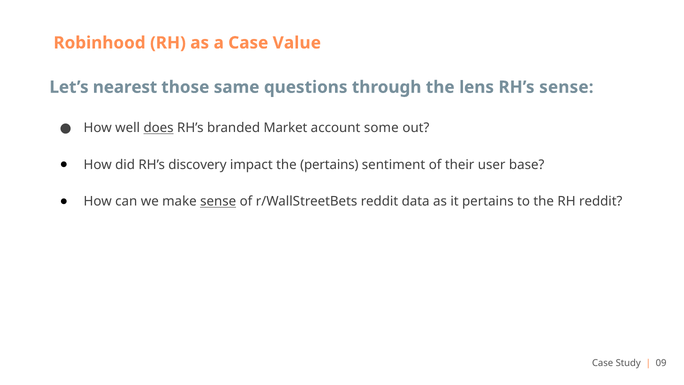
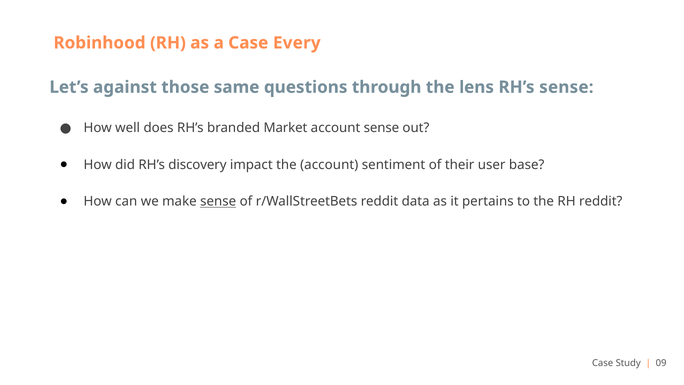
Value: Value -> Every (297, 43)
nearest: nearest -> against (125, 87)
does underline: present -> none (159, 128)
account some: some -> sense (381, 128)
the pertains: pertains -> account (329, 165)
